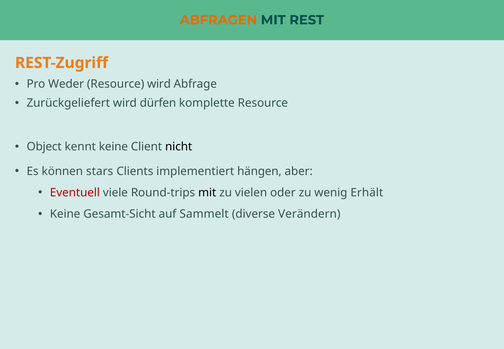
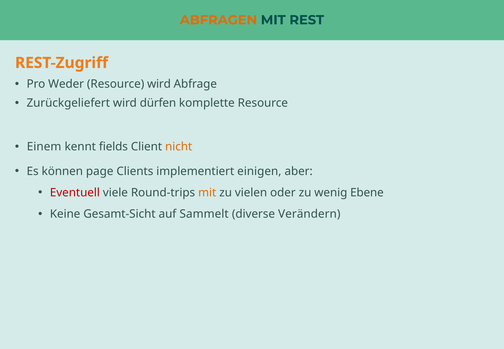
Object: Object -> Einem (44, 147)
kennt keine: keine -> fields (113, 147)
nicht colour: black -> orange (179, 147)
stars: stars -> page (100, 171)
hängen: hängen -> einigen (259, 171)
mit colour: black -> orange (207, 193)
Erhält: Erhält -> Ebene (367, 193)
